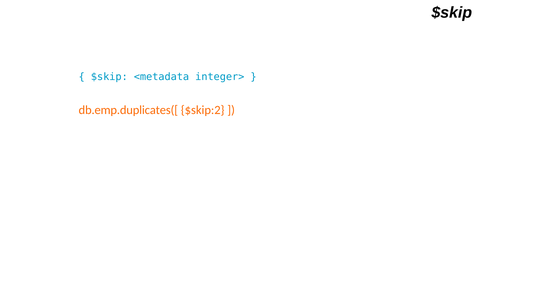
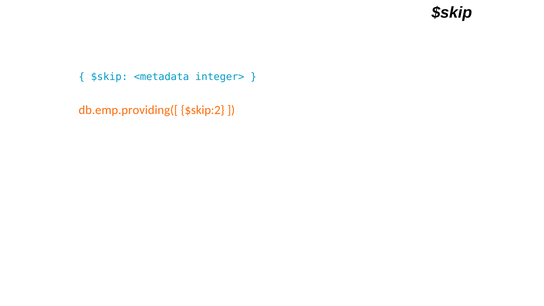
db.emp.duplicates([: db.emp.duplicates([ -> db.emp.providing([ (128, 110)
